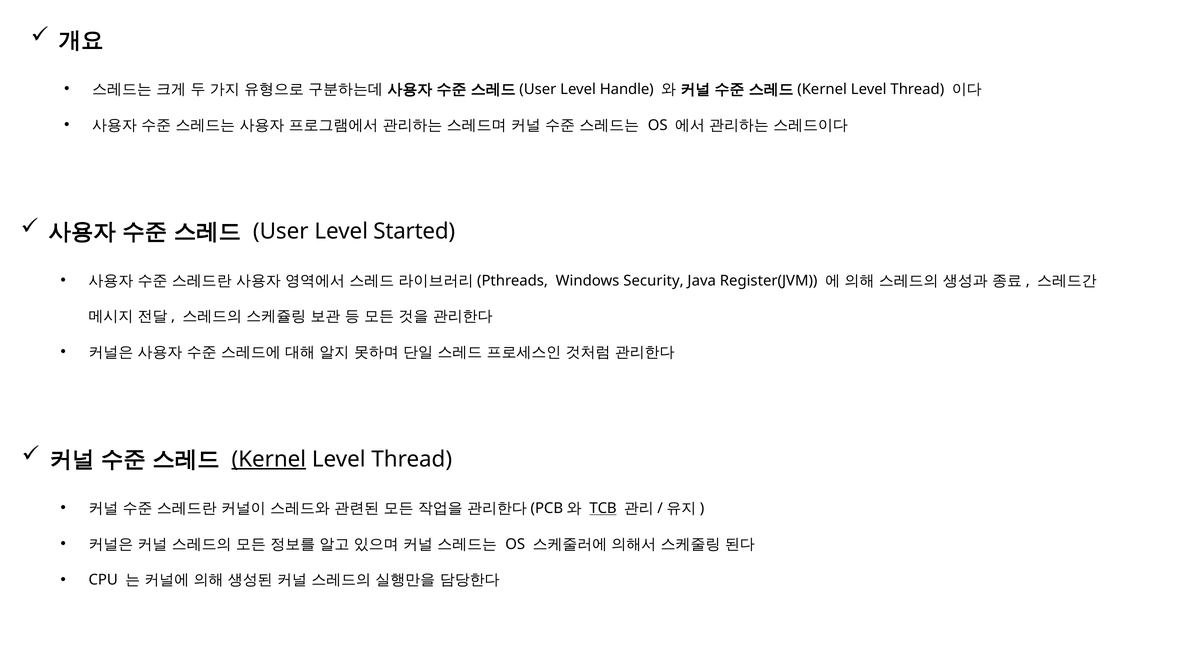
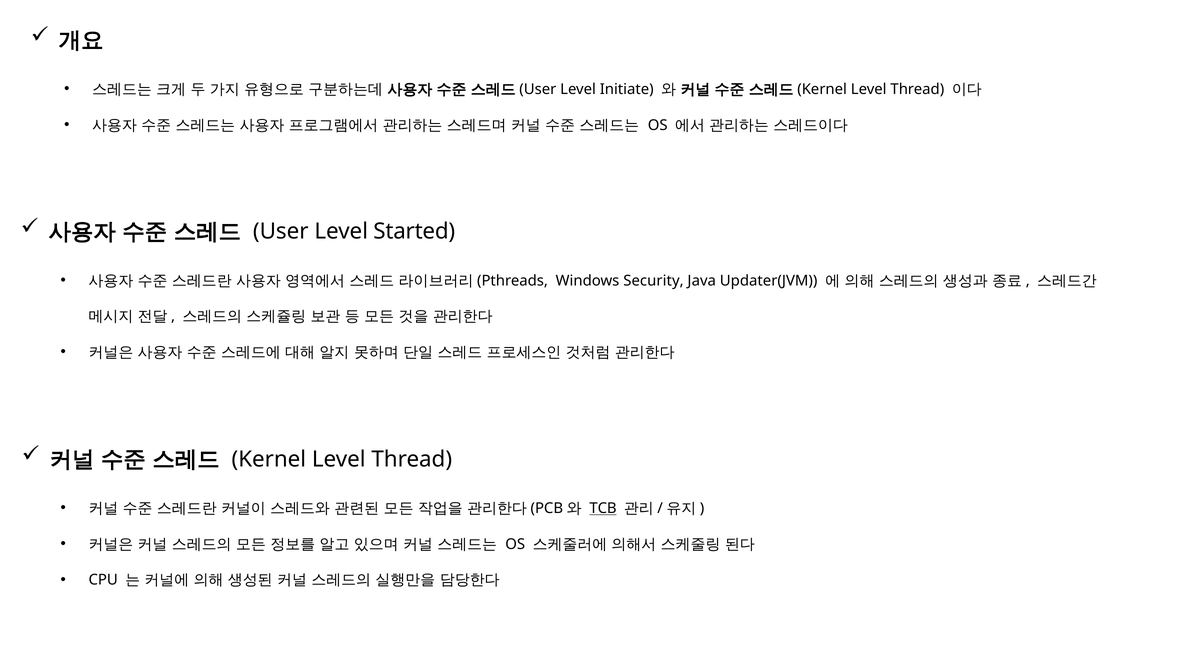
Handle: Handle -> Initiate (627, 89)
Register(JVM: Register(JVM -> Updater(JVM (769, 281)
Kernel underline: present -> none (269, 459)
